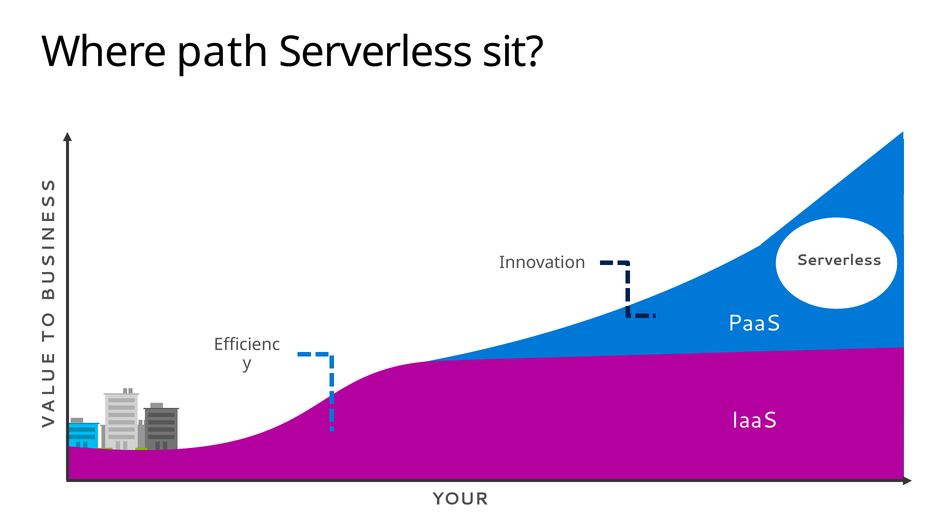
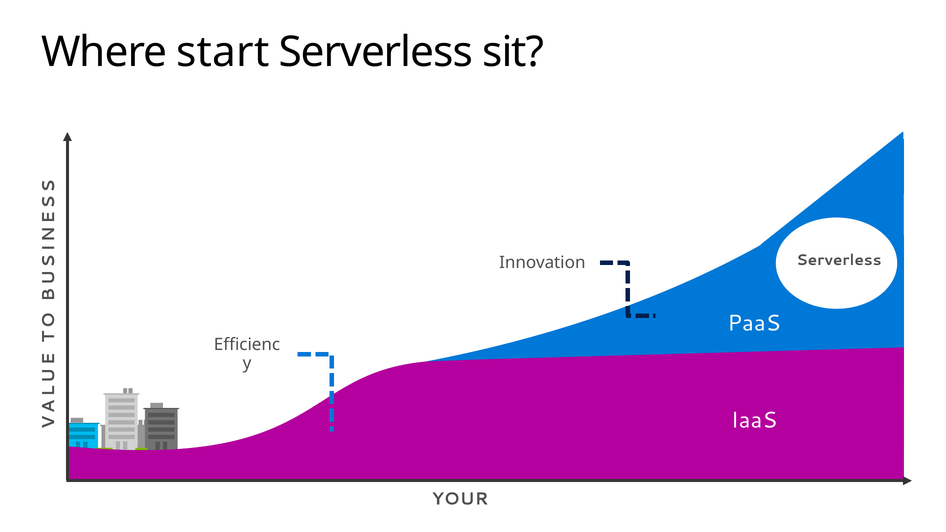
path: path -> start (223, 52)
